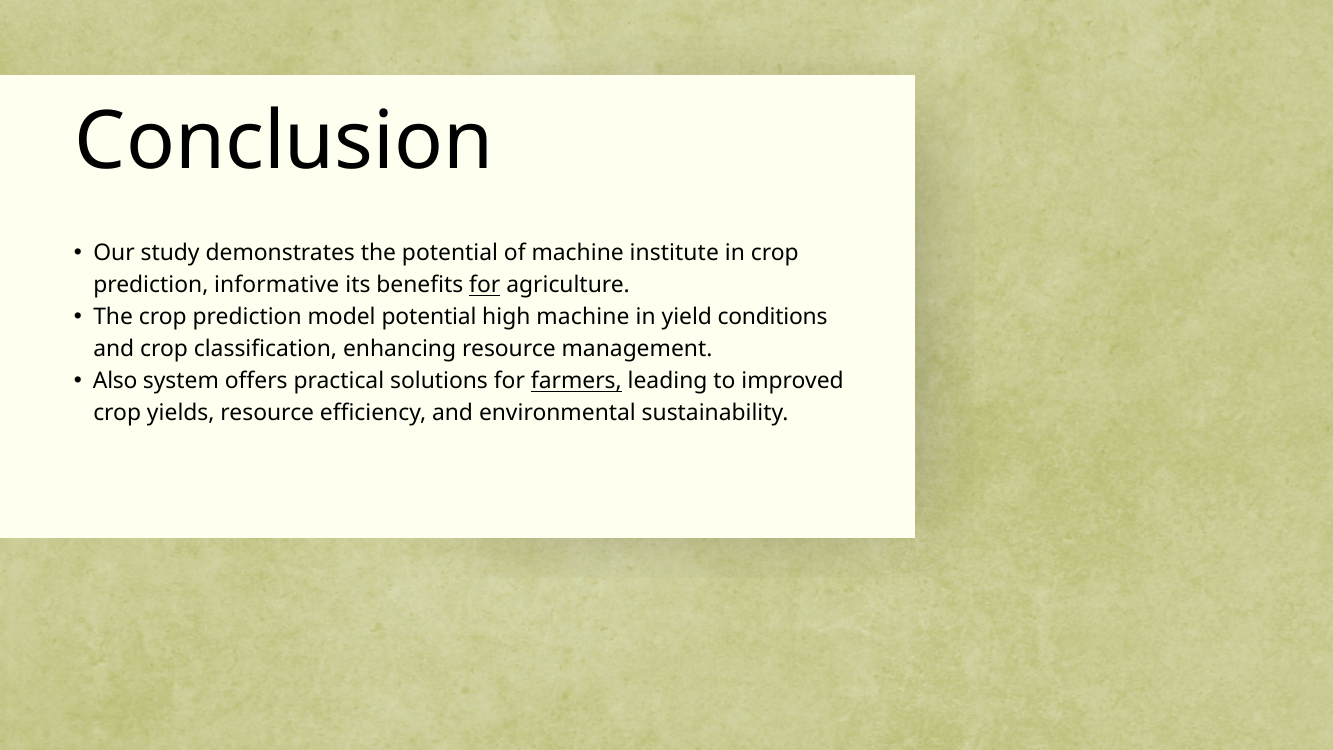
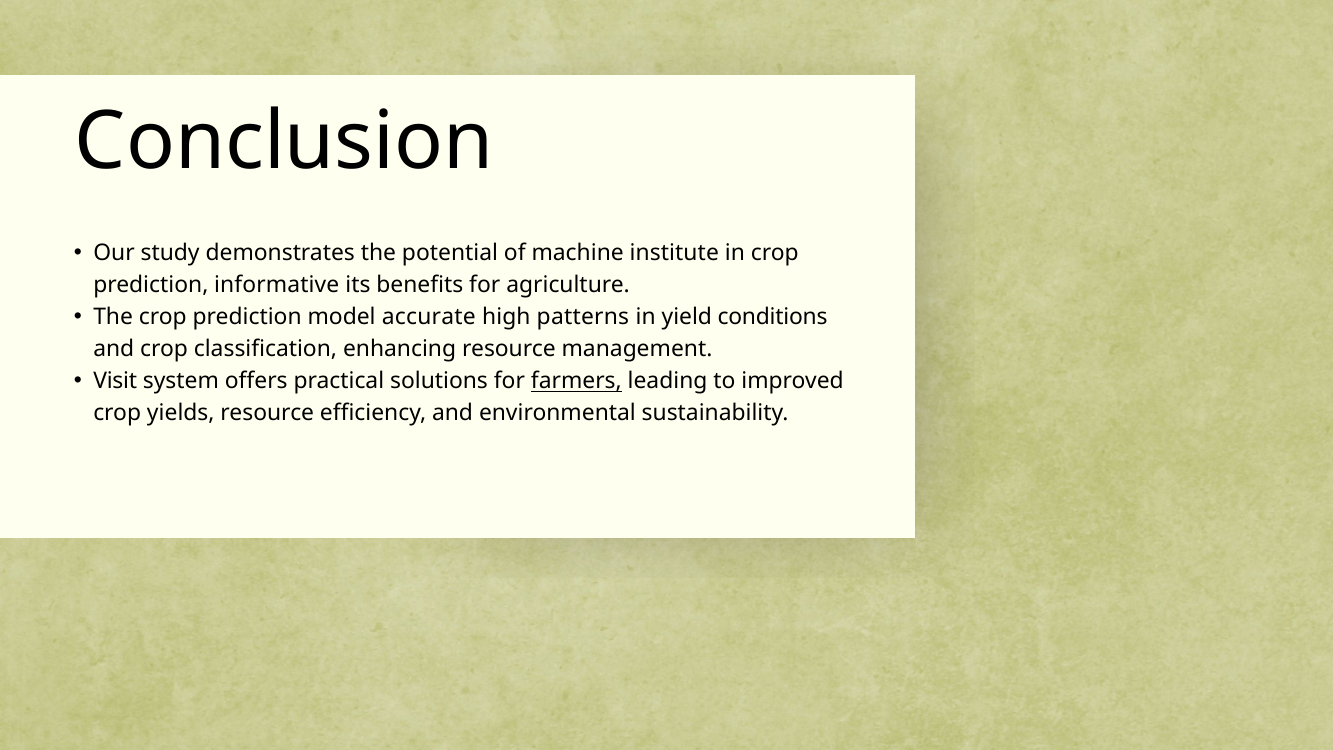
for underline: present -> none (485, 285)
model potential: potential -> accurate (429, 317)
high machine: machine -> patterns (583, 317)
Also: Also -> Visit (115, 381)
